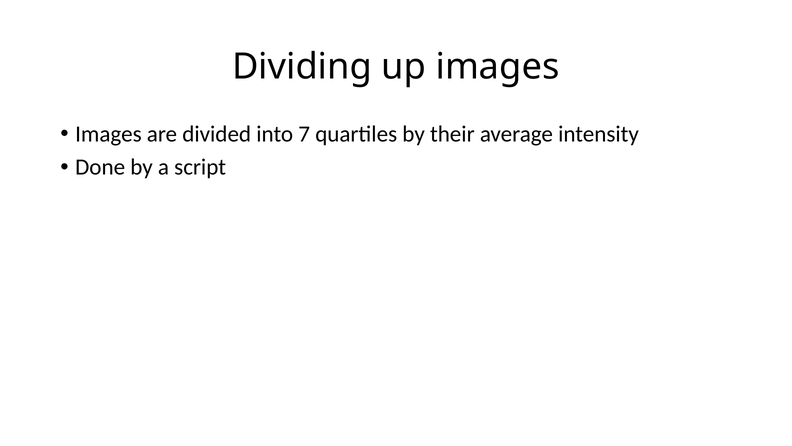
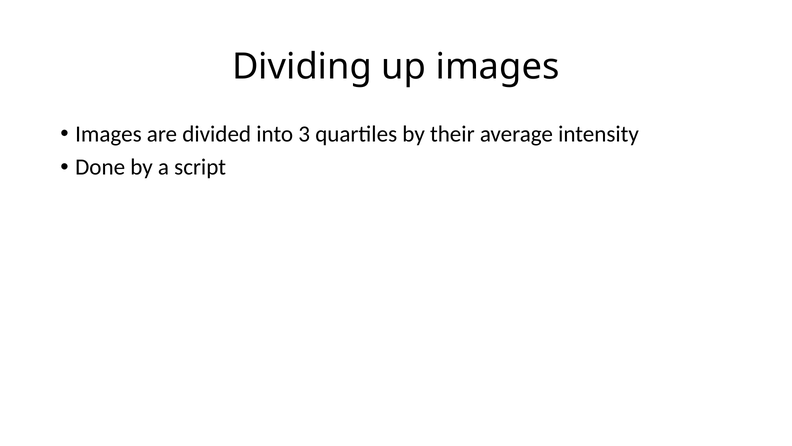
7: 7 -> 3 (304, 134)
